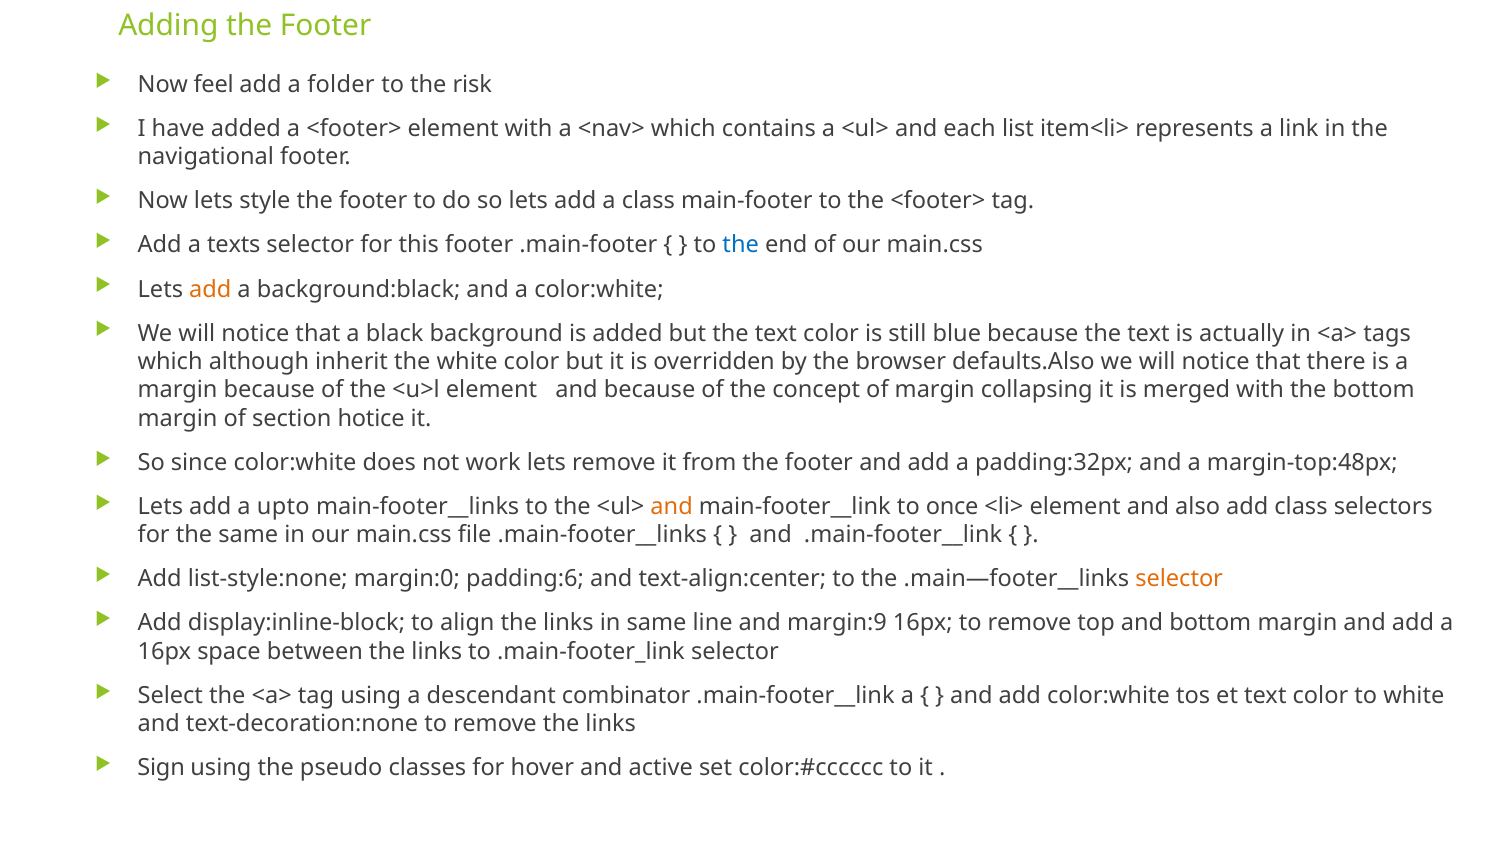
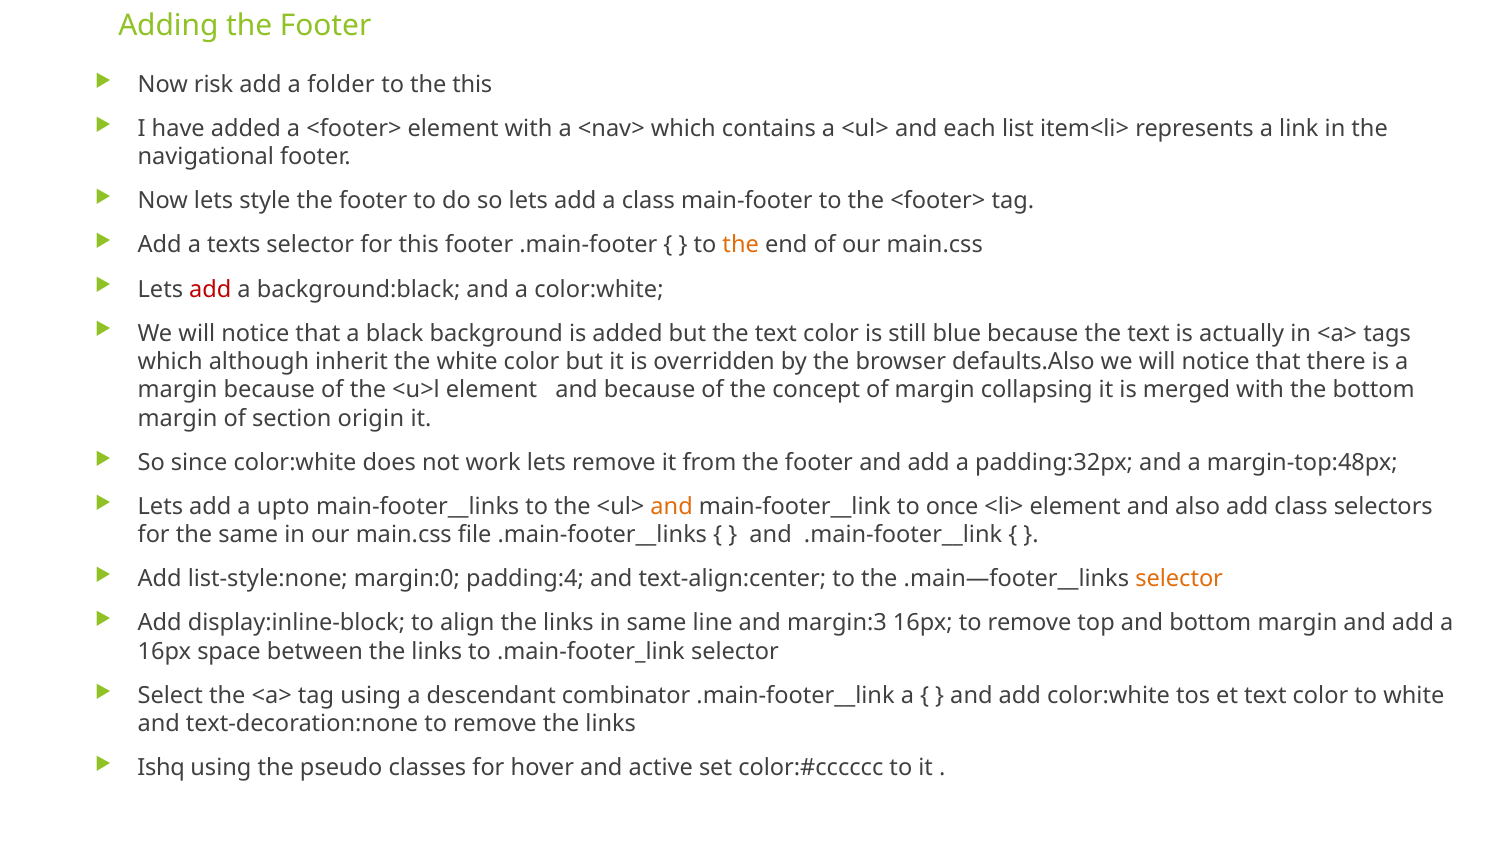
feel: feel -> risk (214, 85)
the risk: risk -> this (472, 85)
the colour: blue -> orange (741, 245)
add colour: orange -> red (210, 289)
hotice: hotice -> origin (371, 418)
padding:6: padding:6 -> padding:4 (525, 578)
margin:9: margin:9 -> margin:3 (837, 623)
Sign: Sign -> Ishq (161, 767)
